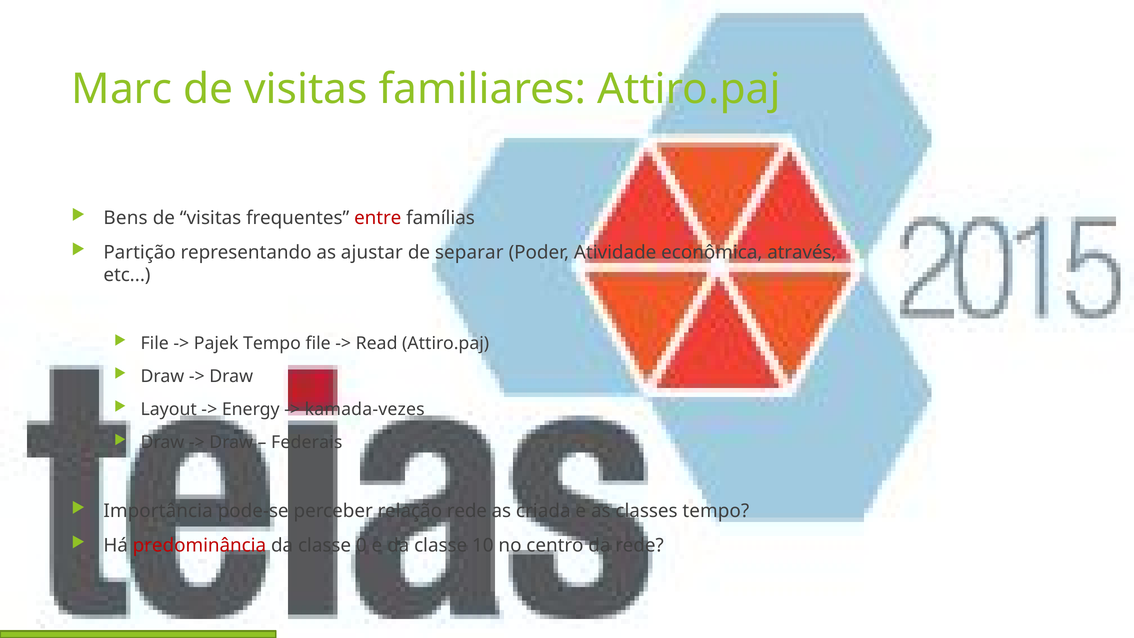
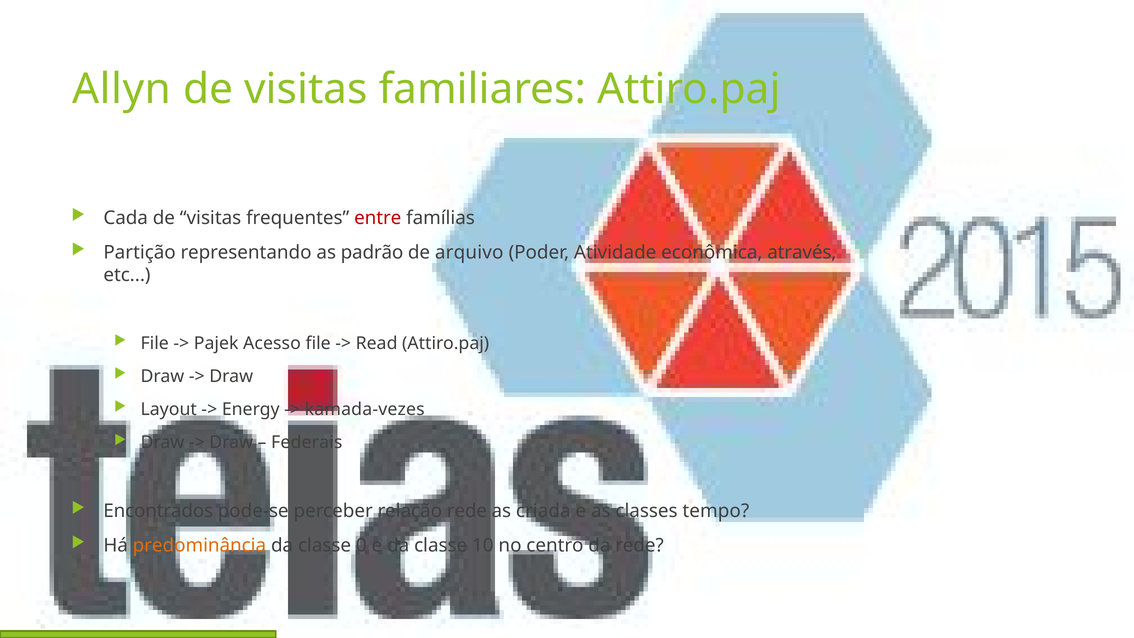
Marc: Marc -> Allyn (122, 89)
Bens: Bens -> Cada (126, 218)
ajustar: ajustar -> padrão (372, 252)
separar: separar -> arquivo (469, 252)
Pajek Tempo: Tempo -> Acesso (272, 343)
Importância: Importância -> Encontrados (158, 511)
predominância colour: red -> orange (199, 545)
